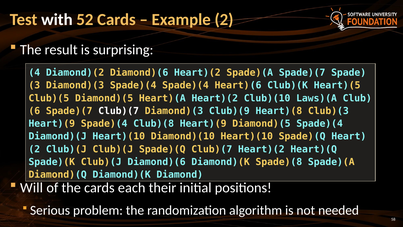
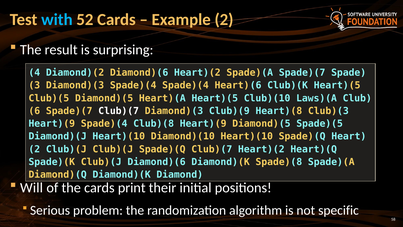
with colour: white -> light blue (57, 20)
Heart)(A Heart)(2: Heart)(2 -> Heart)(5 (215, 98)
Diamond)(5 Spade)(4: Spade)(4 -> Spade)(5 (320, 124)
each: each -> print (132, 188)
needed: needed -> specific (339, 210)
